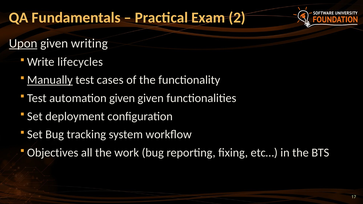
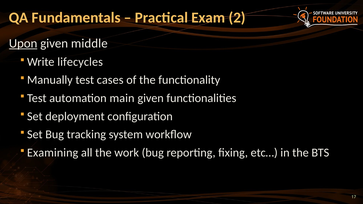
writing: writing -> middle (89, 43)
Manually underline: present -> none (50, 80)
automation given: given -> main (122, 98)
Objectives: Objectives -> Examining (53, 153)
